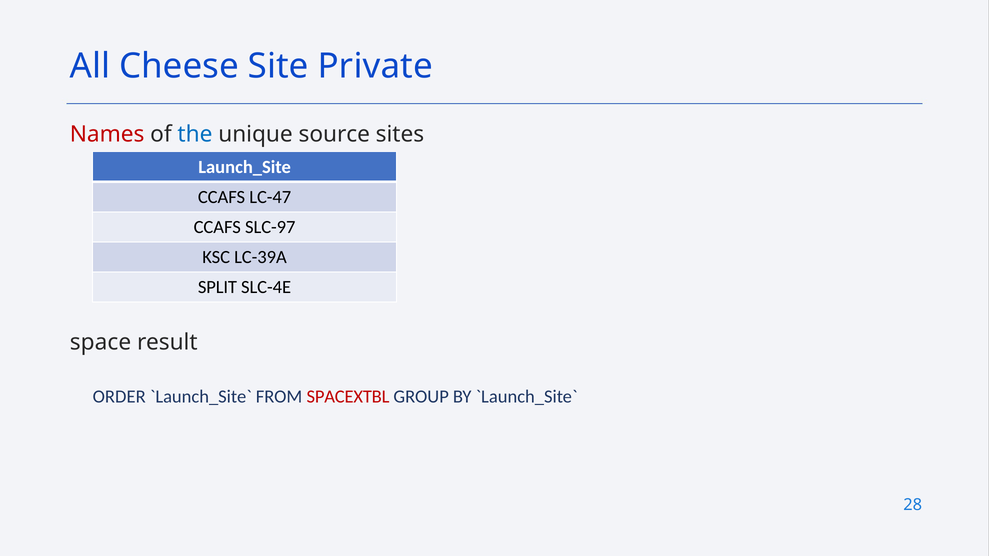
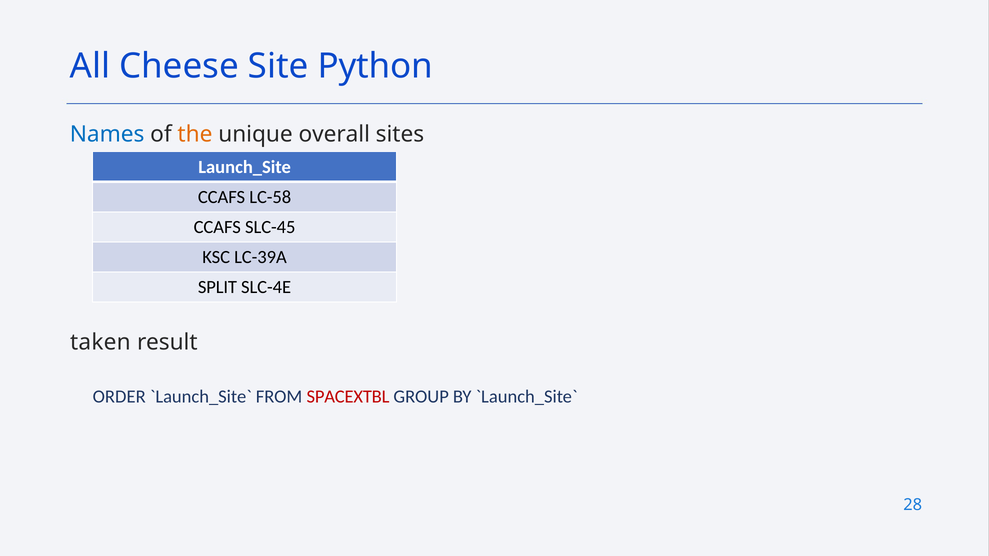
Private: Private -> Python (375, 66)
Names colour: red -> blue (107, 135)
the colour: blue -> orange (195, 135)
source: source -> overall (334, 135)
LC-47: LC-47 -> LC-58 (270, 197)
SLC-97: SLC-97 -> SLC-45 (270, 227)
space: space -> taken (100, 342)
